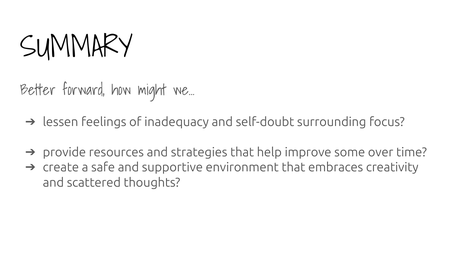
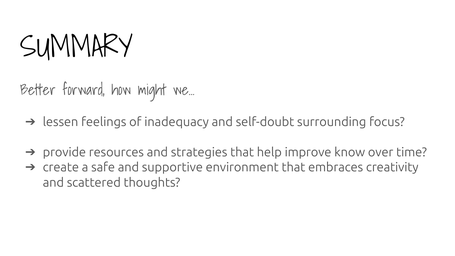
some: some -> know (350, 152)
